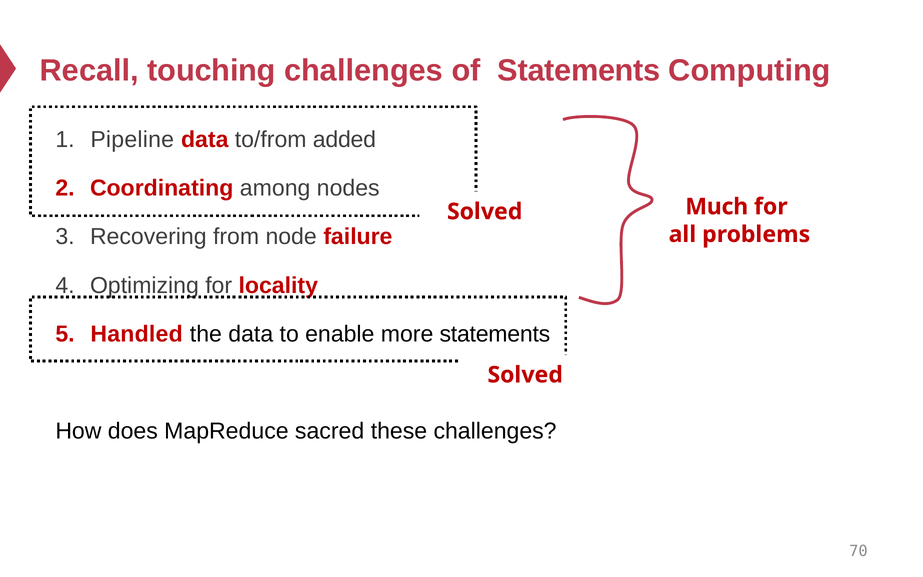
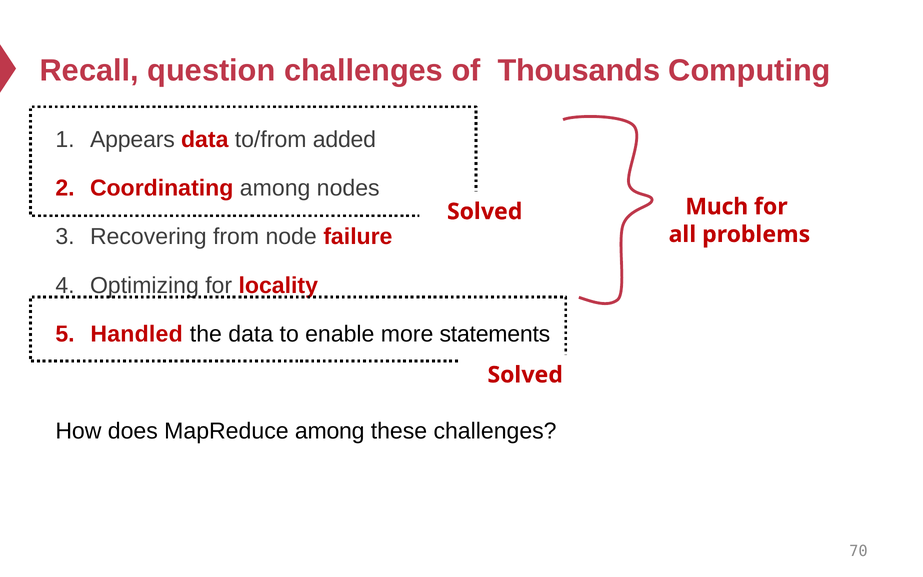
touching: touching -> question (211, 71)
of Statements: Statements -> Thousands (579, 71)
Pipeline: Pipeline -> Appears (132, 140)
MapReduce sacred: sacred -> among (330, 431)
